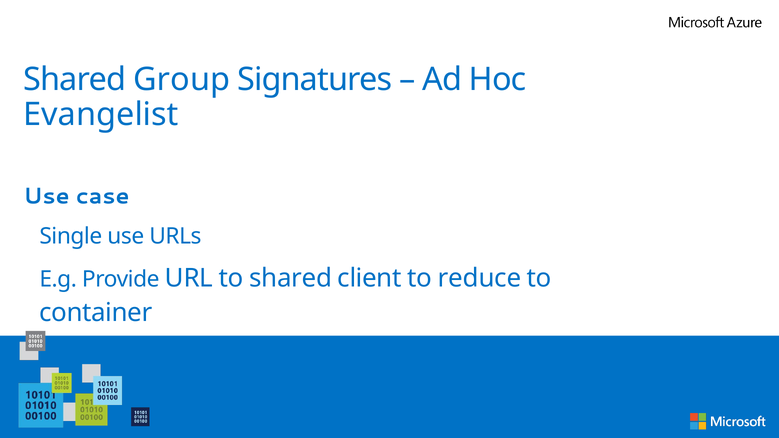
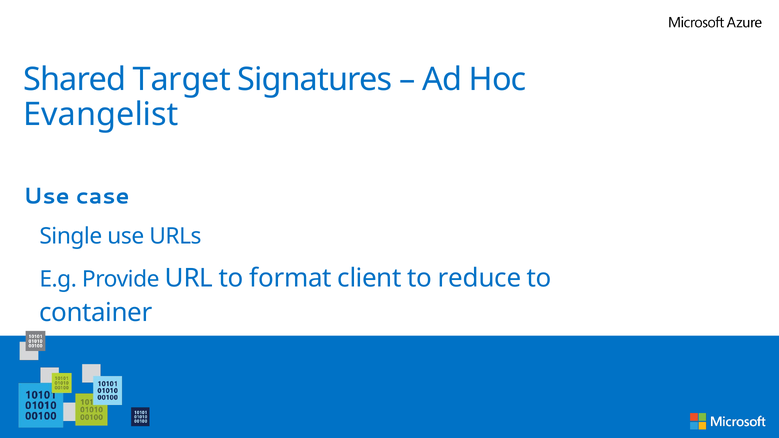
Group: Group -> Target (182, 80)
to shared: shared -> format (291, 278)
